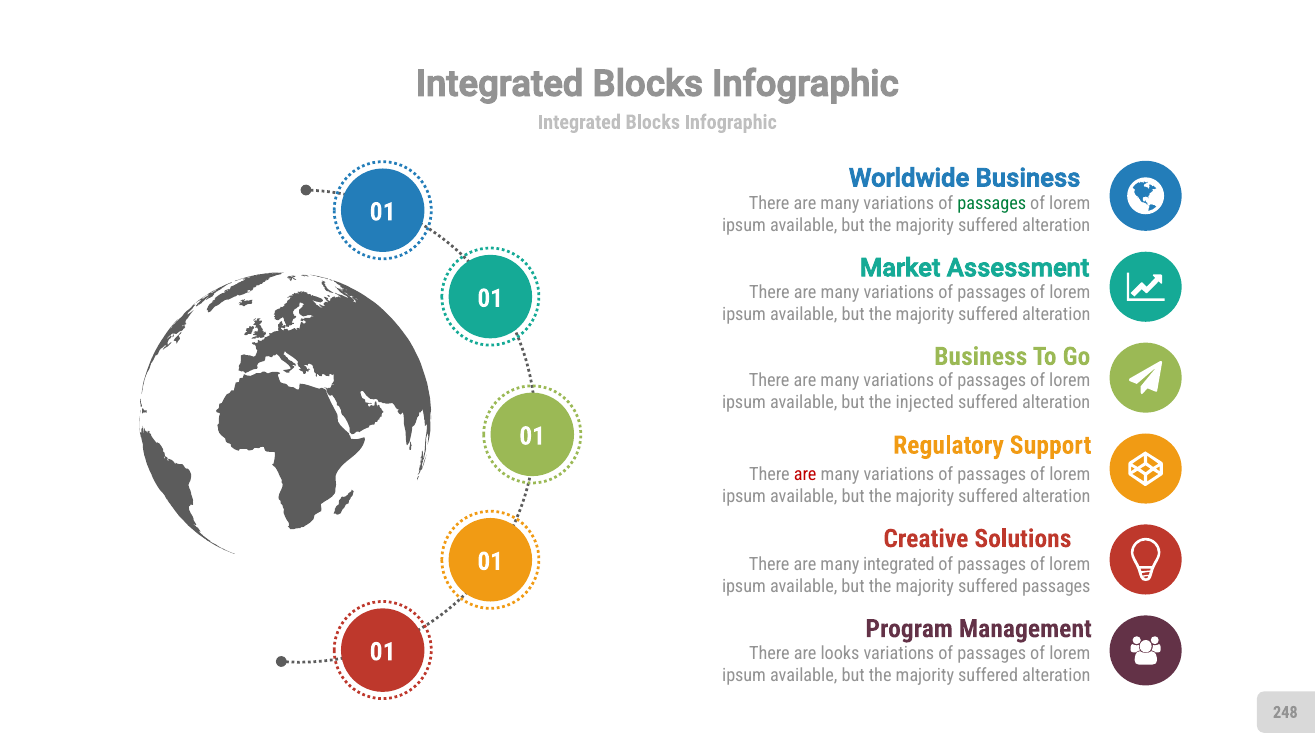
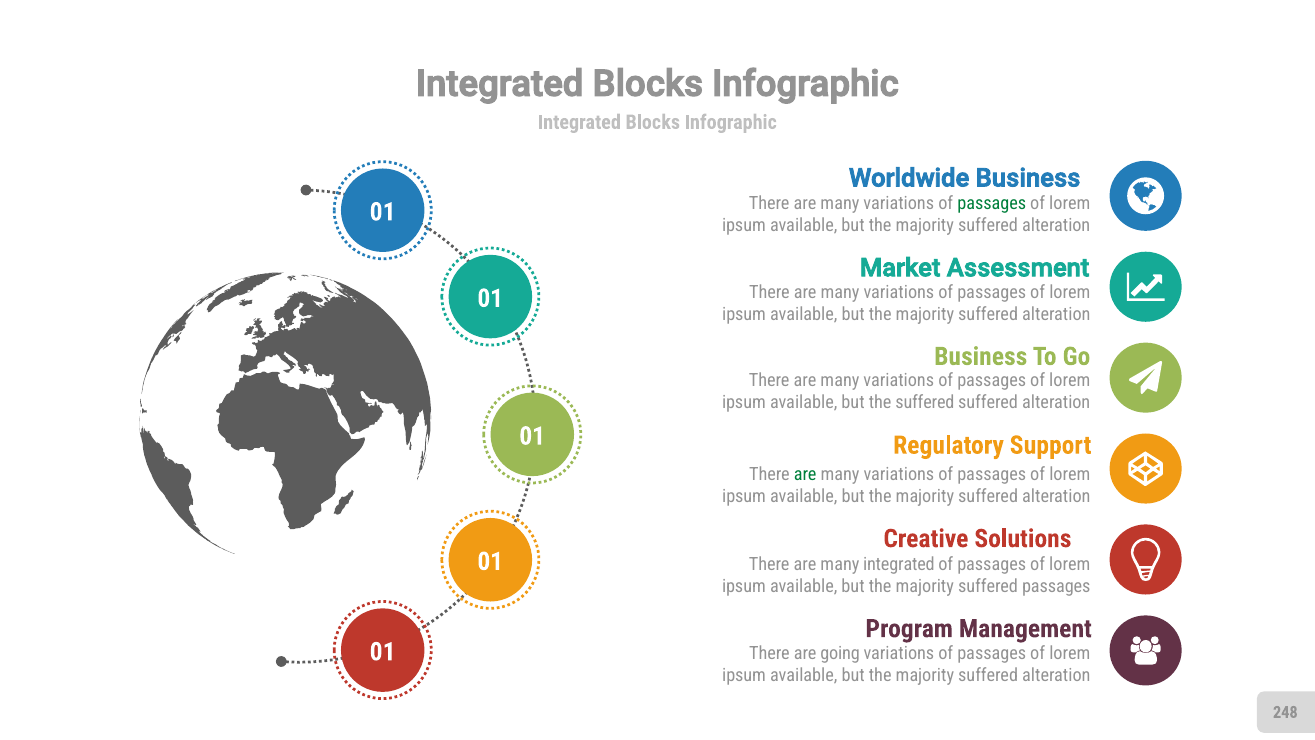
the injected: injected -> suffered (925, 403)
are colour: red -> green (805, 474)
looks: looks -> going (840, 653)
